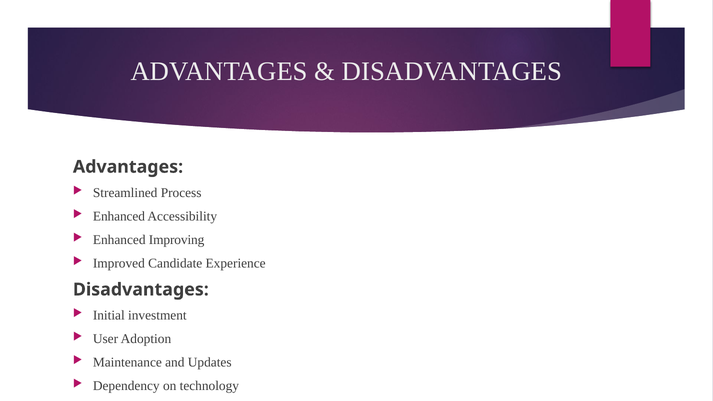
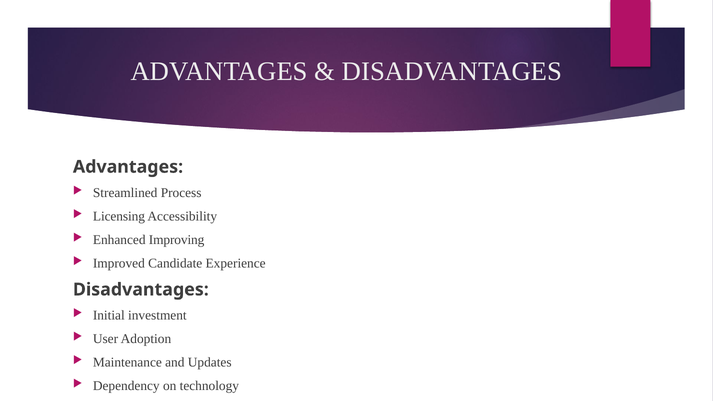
Enhanced: Enhanced -> Licensing (119, 216)
